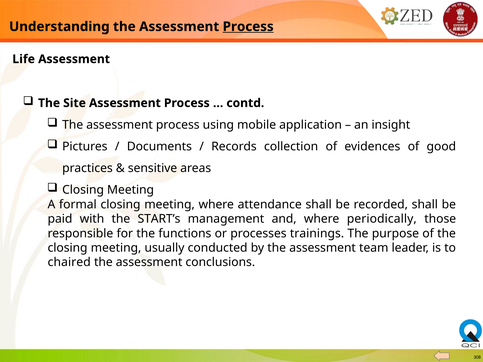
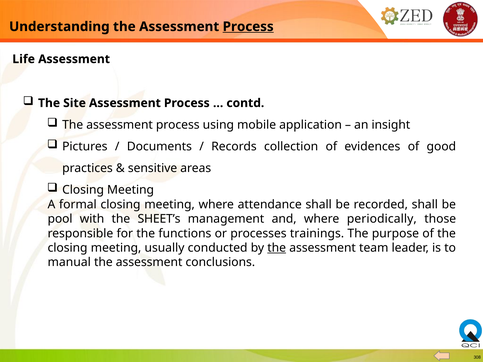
paid: paid -> pool (60, 219)
START’s: START’s -> SHEET’s (159, 219)
the underline: none -> present (277, 248)
chaired: chaired -> manual (69, 263)
